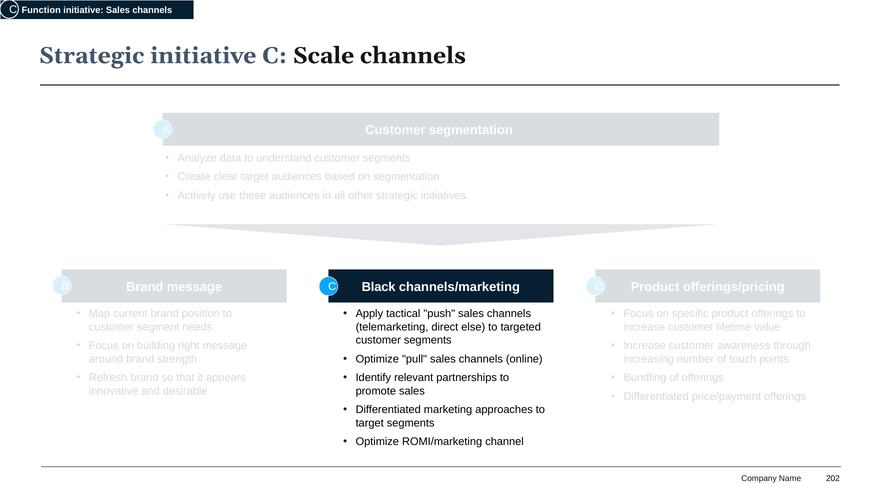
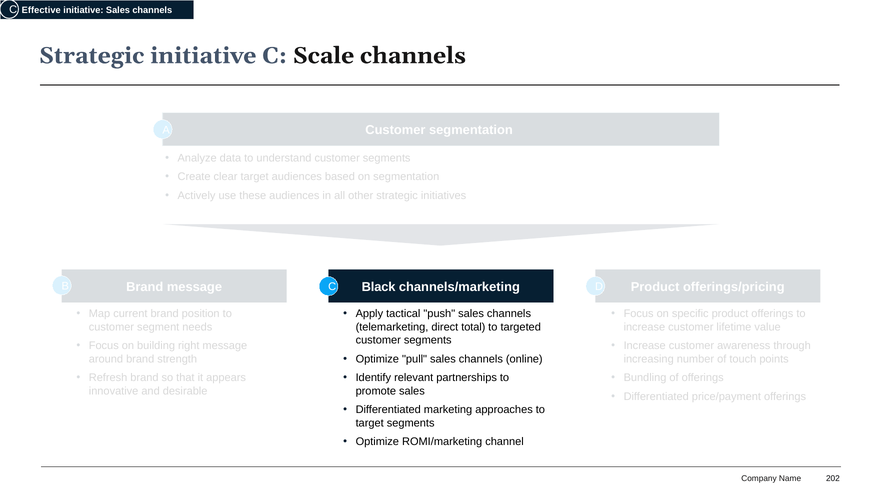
Function: Function -> Effective (41, 10)
else: else -> total (473, 327)
